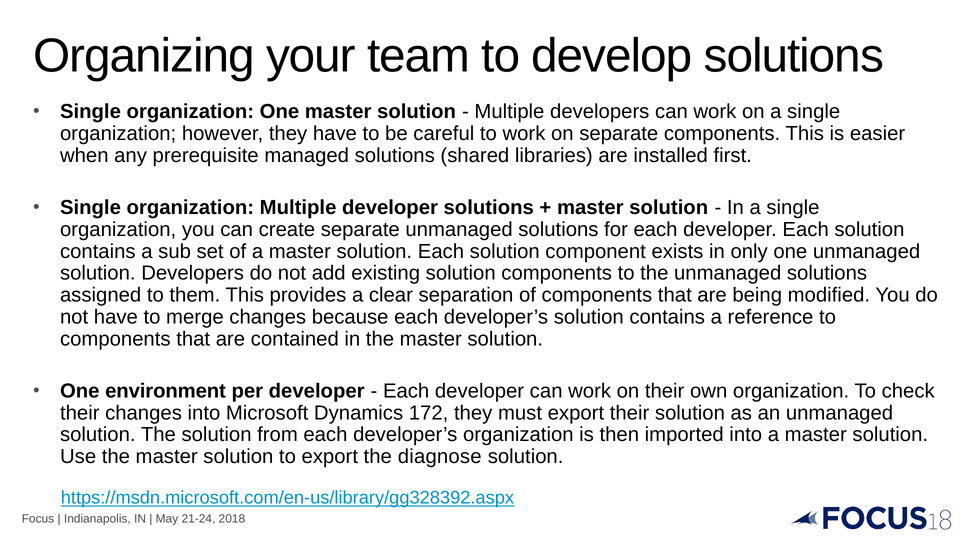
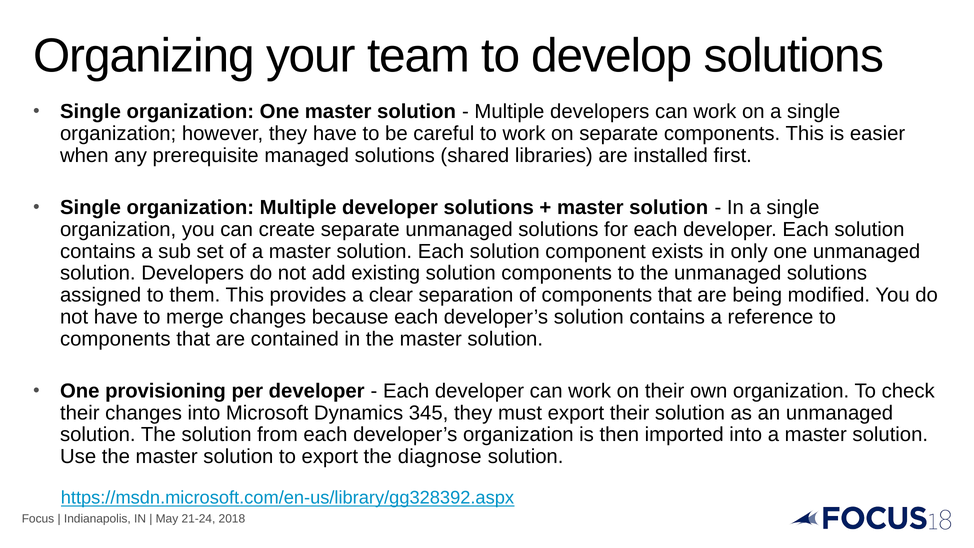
environment: environment -> provisioning (166, 391)
172: 172 -> 345 (429, 413)
